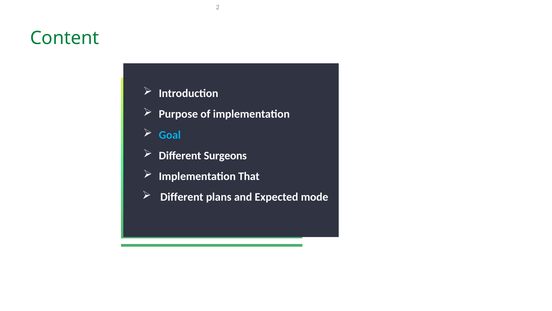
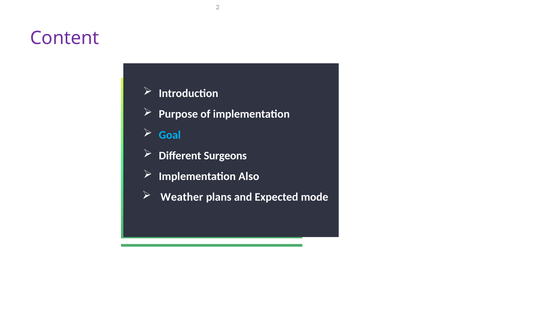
Content colour: green -> purple (65, 38)
That: That -> Also (249, 176)
Different: Different -> Weather (182, 197)
